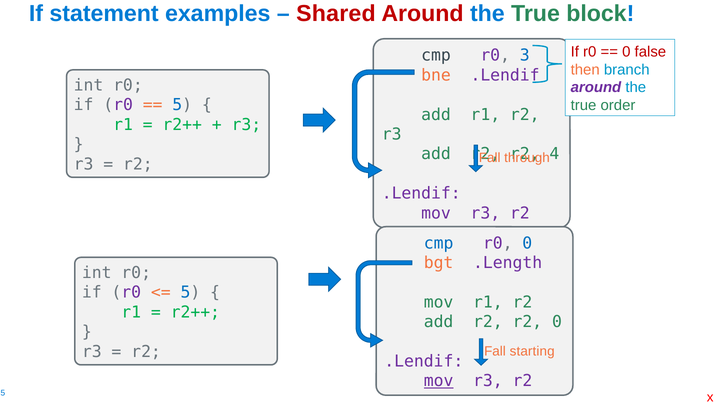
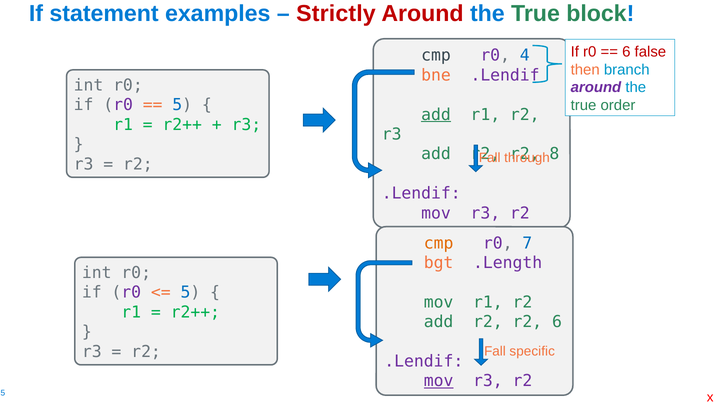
Shared: Shared -> Strictly (336, 14)
0: 0 -> 6 (626, 52)
3: 3 -> 4 (525, 56)
add underline: none -> present (436, 115)
4: 4 -> 8 (554, 154)
cmp colour: blue -> orange (439, 243)
r0 0: 0 -> 7 (527, 243)
r2 0: 0 -> 6 (557, 322)
starting: starting -> specific (532, 352)
